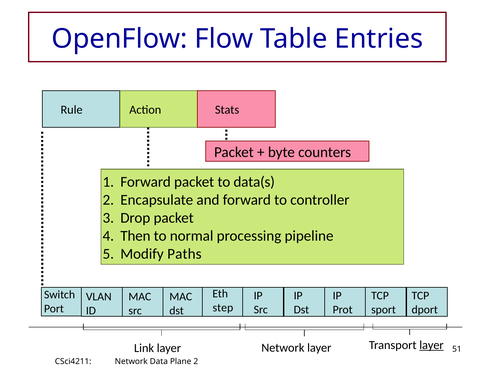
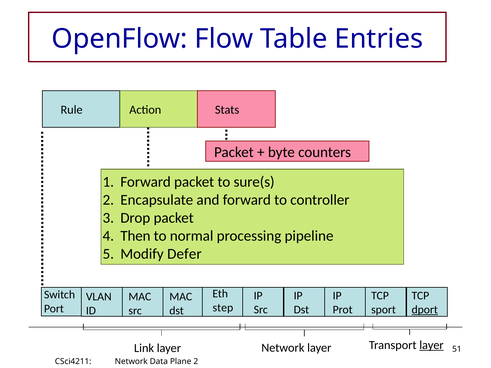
data(s: data(s -> sure(s (254, 182)
Paths: Paths -> Defer (184, 254)
dport underline: none -> present (425, 310)
